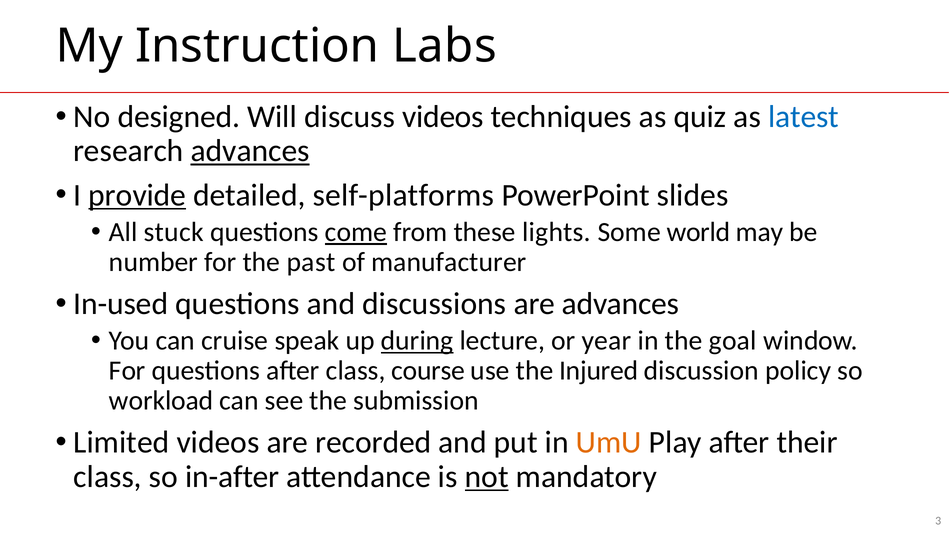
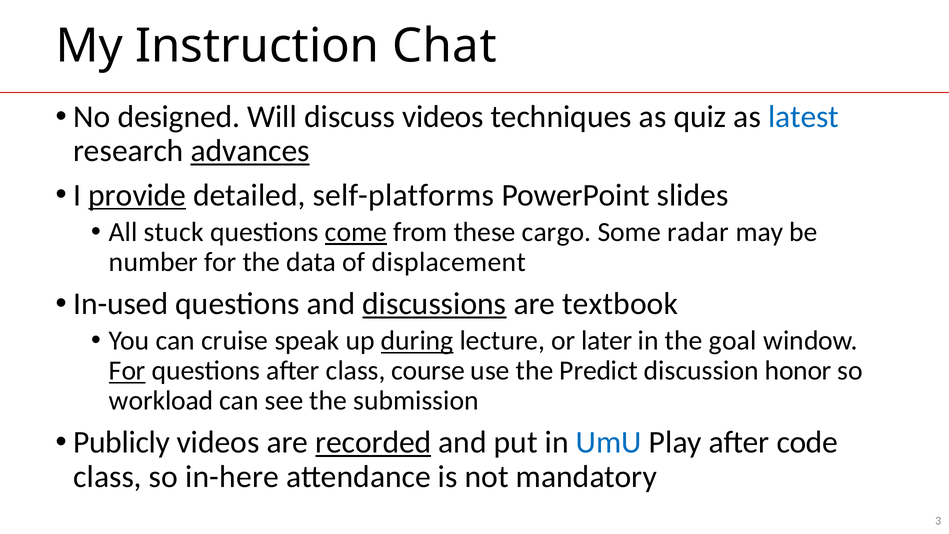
Labs: Labs -> Chat (444, 46)
lights: lights -> cargo (557, 232)
world: world -> radar (698, 232)
past: past -> data (311, 262)
manufacturer: manufacturer -> displacement (449, 262)
discussions underline: none -> present (434, 304)
are advances: advances -> textbook (620, 304)
year: year -> later (607, 341)
For underline: none -> present (127, 371)
Injured: Injured -> Predict (599, 371)
policy: policy -> honor (798, 371)
Limited: Limited -> Publicly (122, 442)
recorded underline: none -> present (373, 442)
UmU colour: orange -> blue (609, 442)
their: their -> code (807, 442)
in-after: in-after -> in-here (232, 476)
not underline: present -> none (487, 476)
